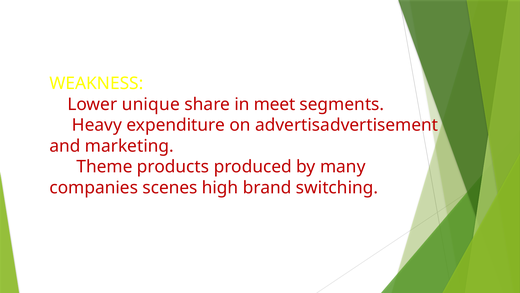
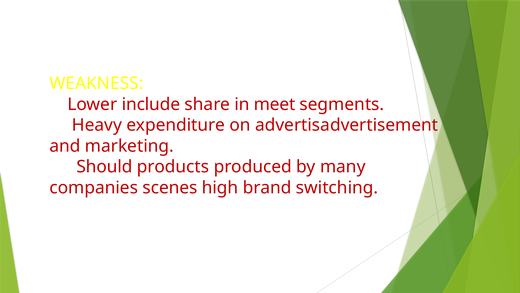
unique: unique -> include (151, 104)
Theme: Theme -> Should (104, 167)
